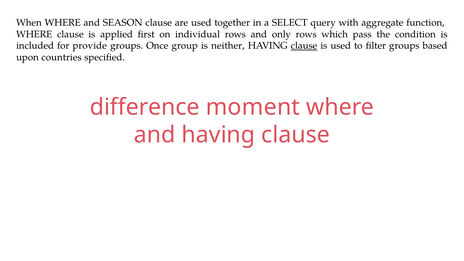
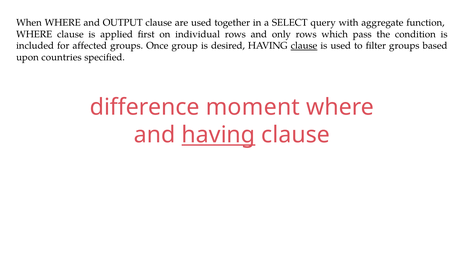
SEASON: SEASON -> OUTPUT (123, 23)
provide: provide -> affected (90, 46)
neither: neither -> desired (228, 46)
having underline: none -> present (218, 135)
